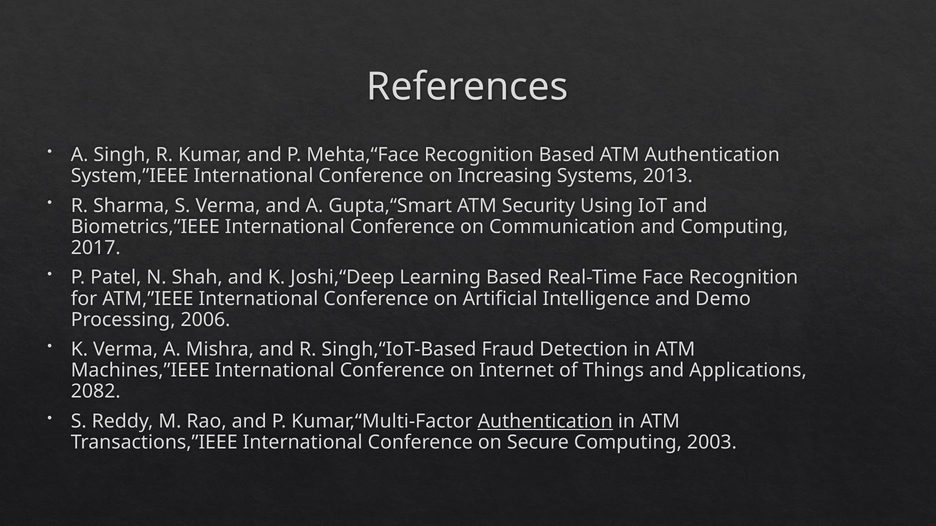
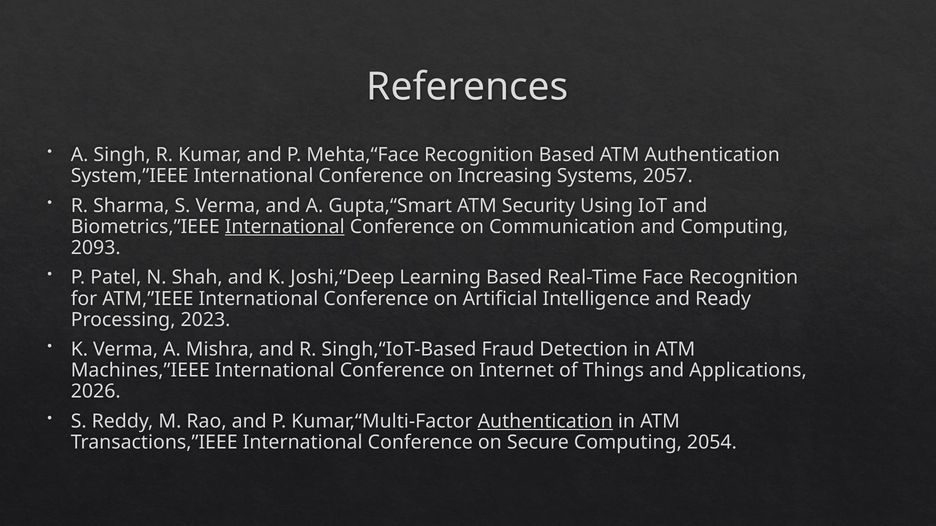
2013: 2013 -> 2057 (668, 176)
International underline: none -> present (285, 227)
2017: 2017 -> 2093 (96, 248)
Demo: Demo -> Ready (723, 299)
2006: 2006 -> 2023 (206, 320)
2082: 2082 -> 2026 (96, 392)
2003: 2003 -> 2054 (712, 443)
